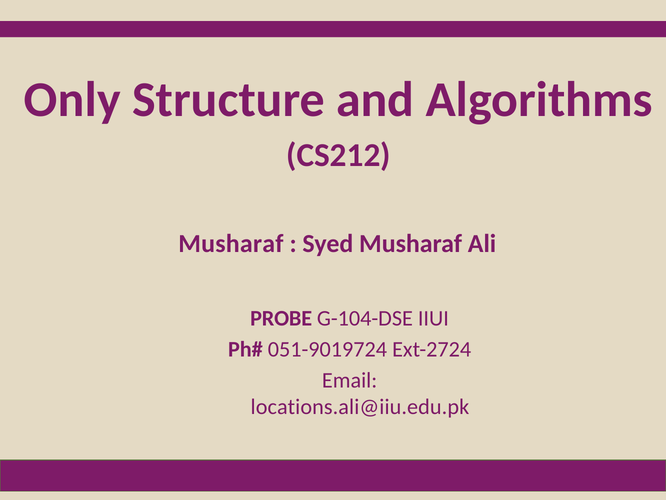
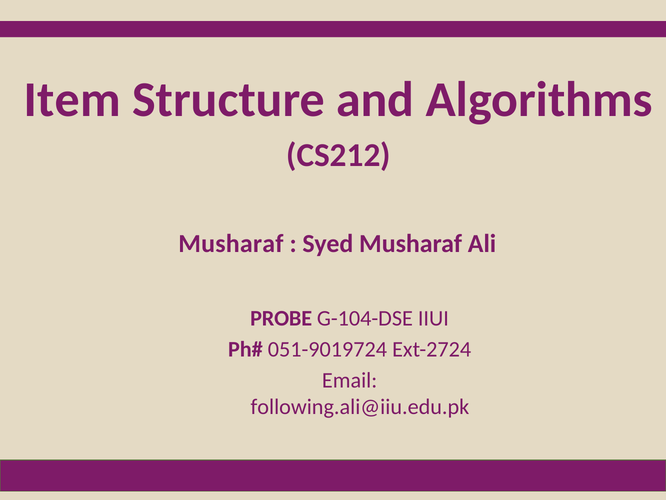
Only: Only -> Item (72, 100)
locations.ali@iiu.edu.pk: locations.ali@iiu.edu.pk -> following.ali@iiu.edu.pk (360, 407)
